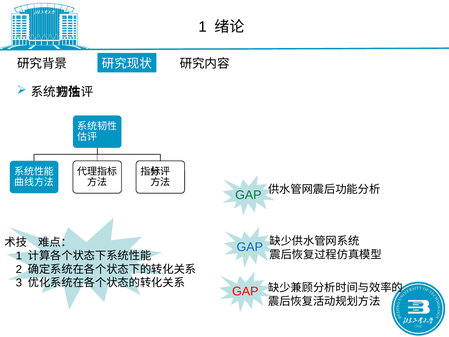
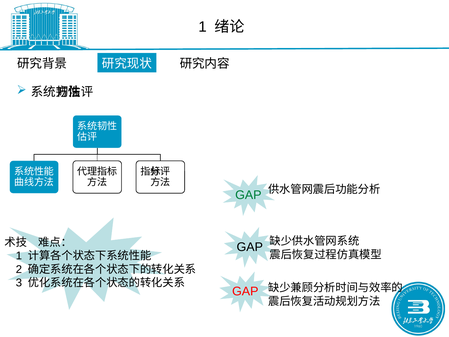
GAP colour: blue -> black (250, 247)
